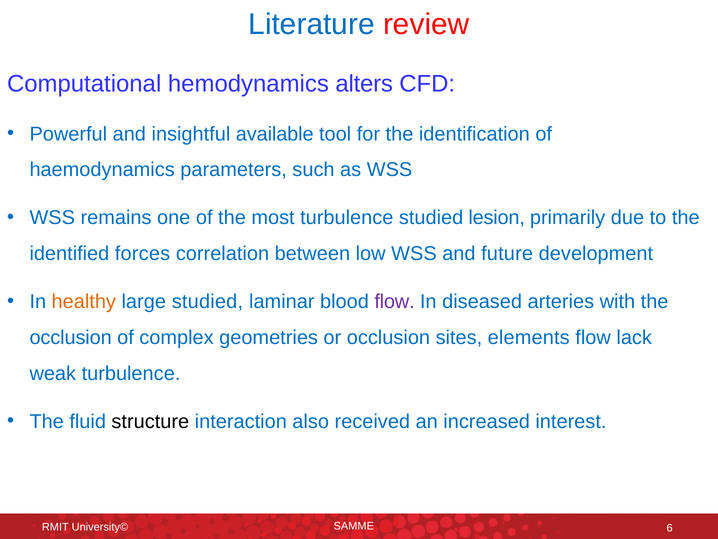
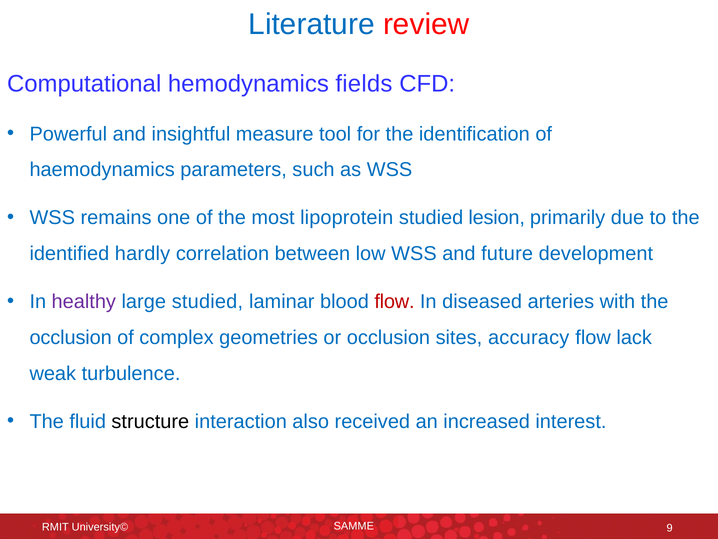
alters: alters -> fields (364, 84)
available: available -> measure (275, 134)
most turbulence: turbulence -> lipoprotein (347, 218)
forces: forces -> hardly (143, 254)
healthy colour: orange -> purple (84, 301)
flow colour: purple -> red (395, 301)
elements: elements -> accuracy (529, 337)
6: 6 -> 9 (670, 527)
